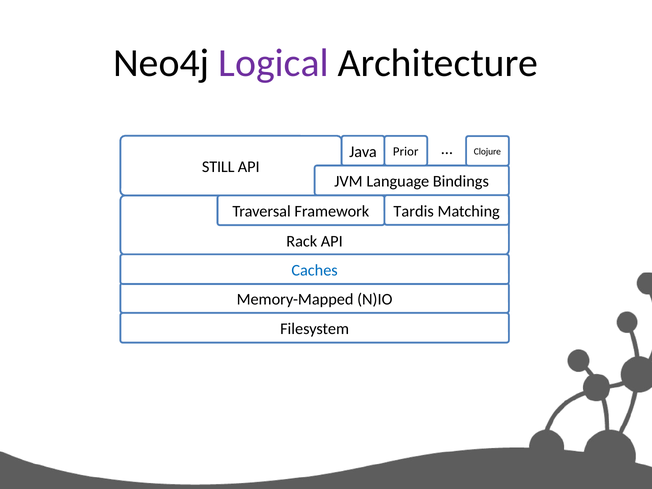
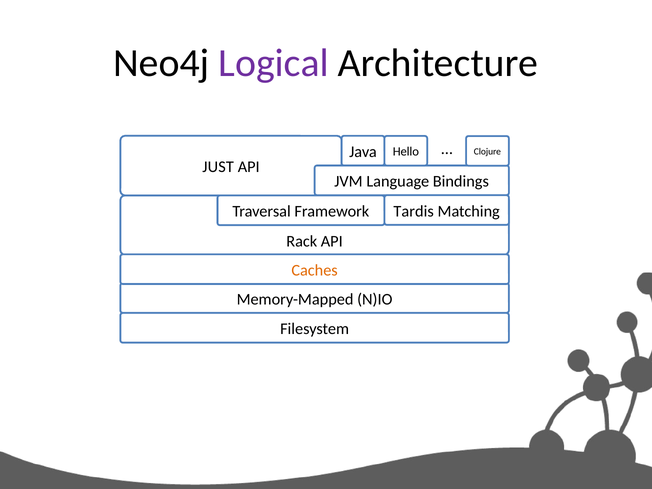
Prior: Prior -> Hello (406, 152)
STILL: STILL -> JUST (218, 167)
Caches colour: blue -> orange (315, 270)
